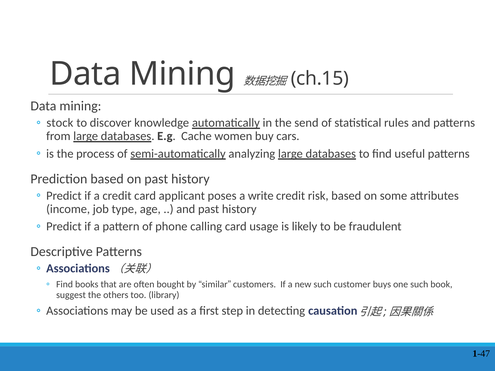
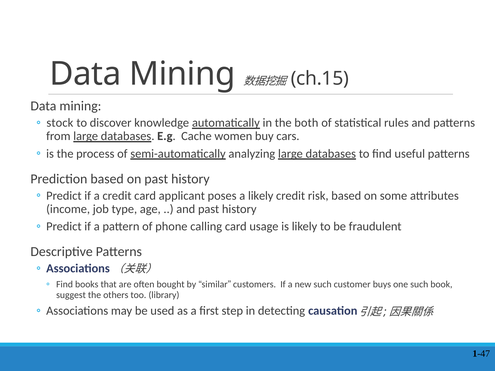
send: send -> both (306, 123)
a write: write -> likely (261, 196)
